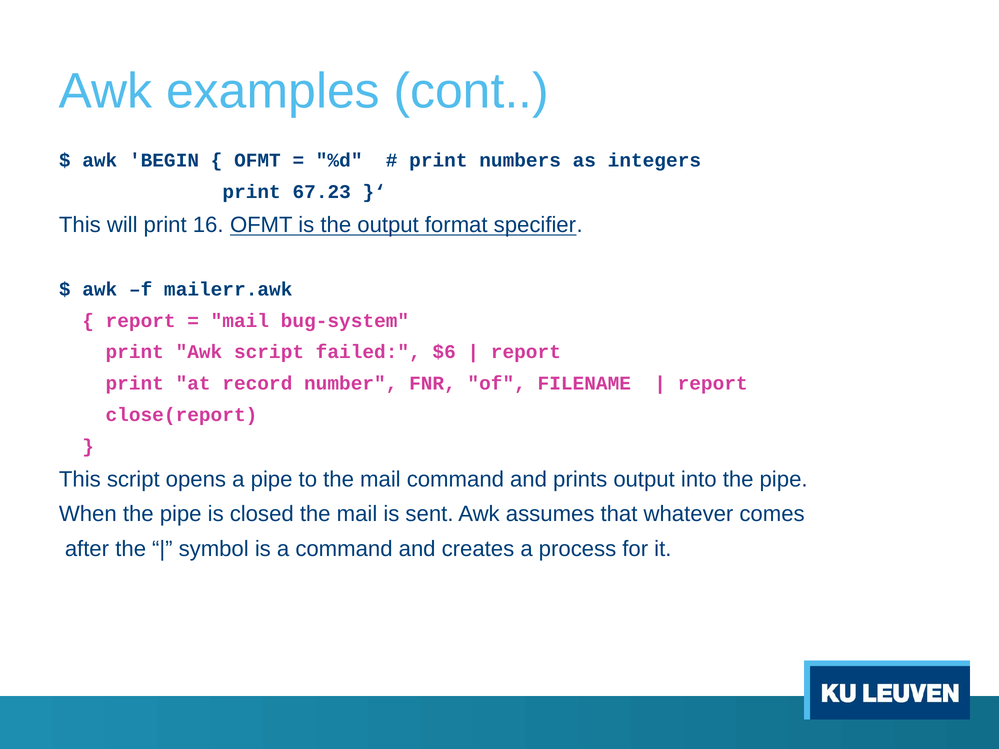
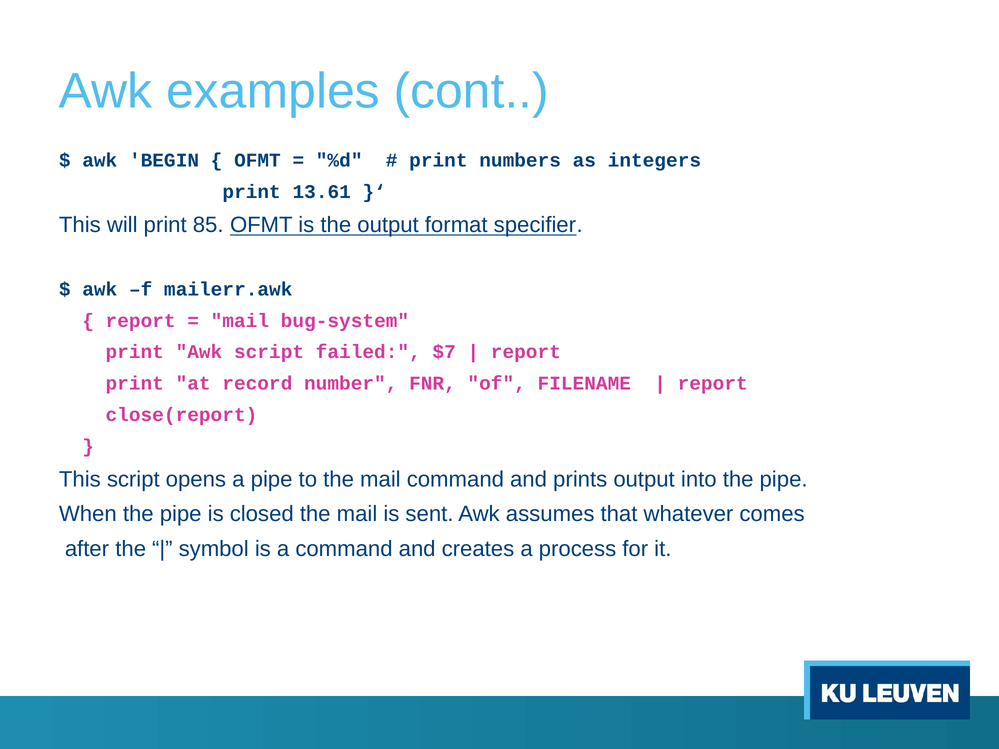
67.23: 67.23 -> 13.61 (322, 192)
16: 16 -> 85 (208, 225)
$6: $6 -> $7 (444, 352)
